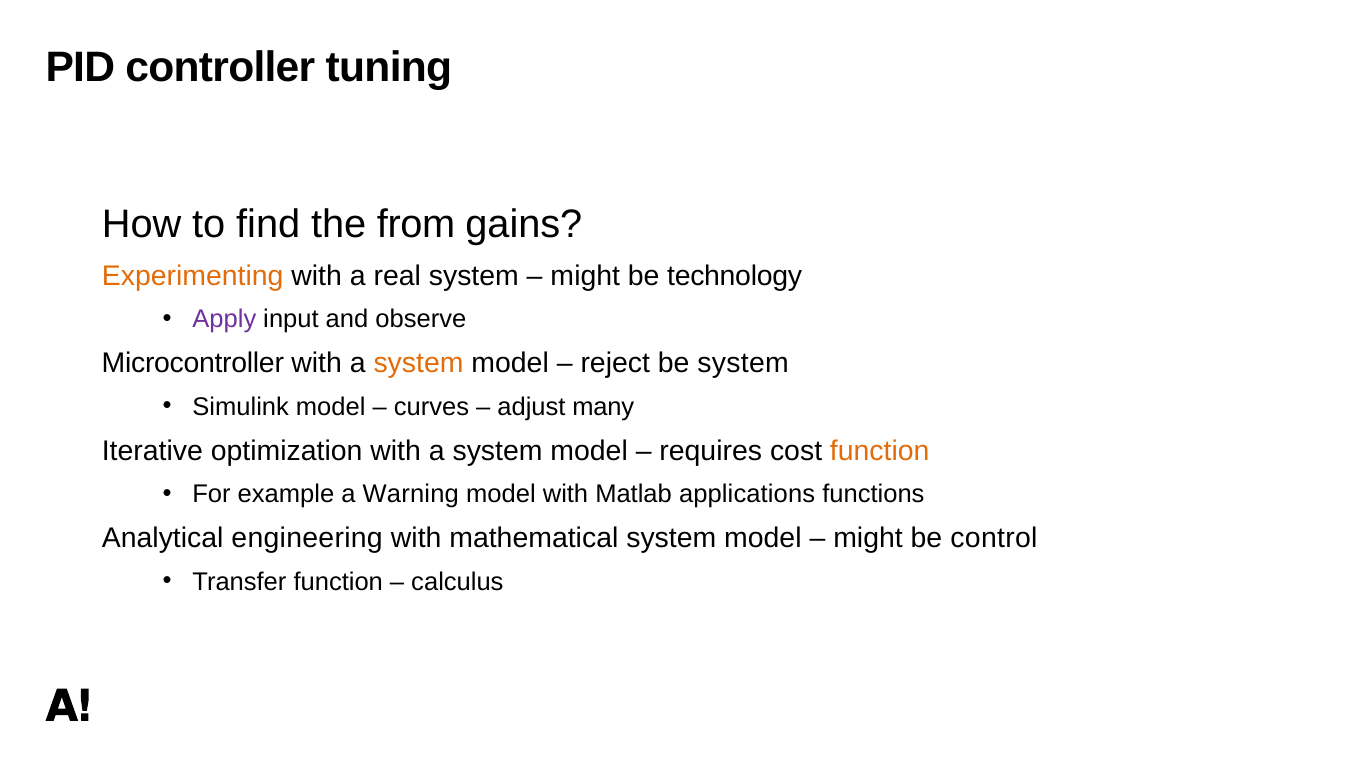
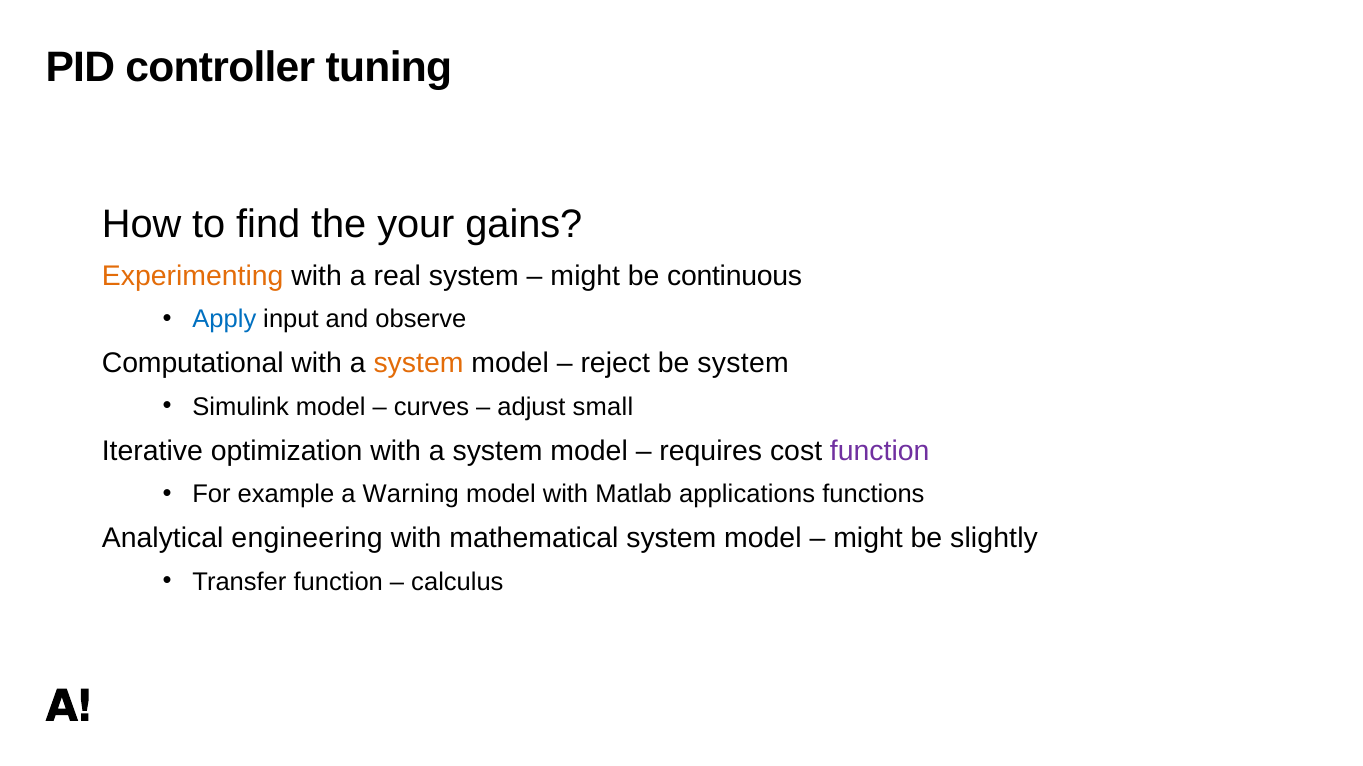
from: from -> your (416, 225)
technology: technology -> continuous (735, 276)
Apply colour: purple -> blue (224, 320)
Microcontroller: Microcontroller -> Computational (193, 364)
many: many -> small (603, 407)
function colour: orange -> purple (880, 451)
control: control -> slightly (994, 539)
